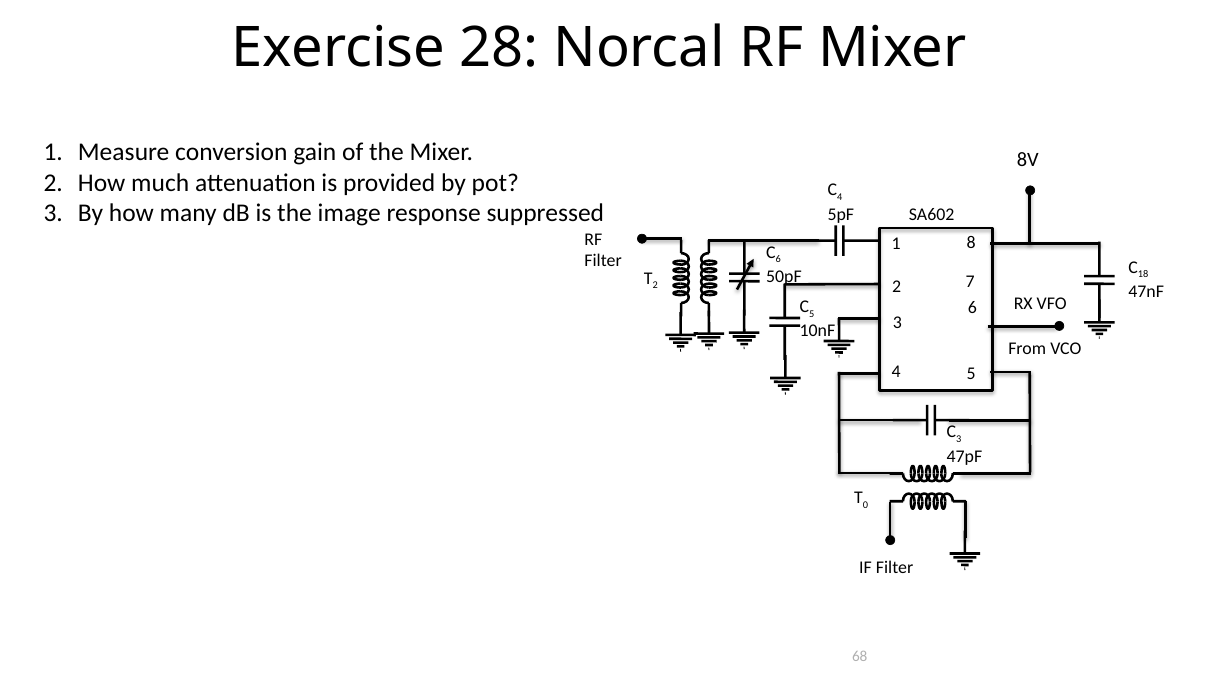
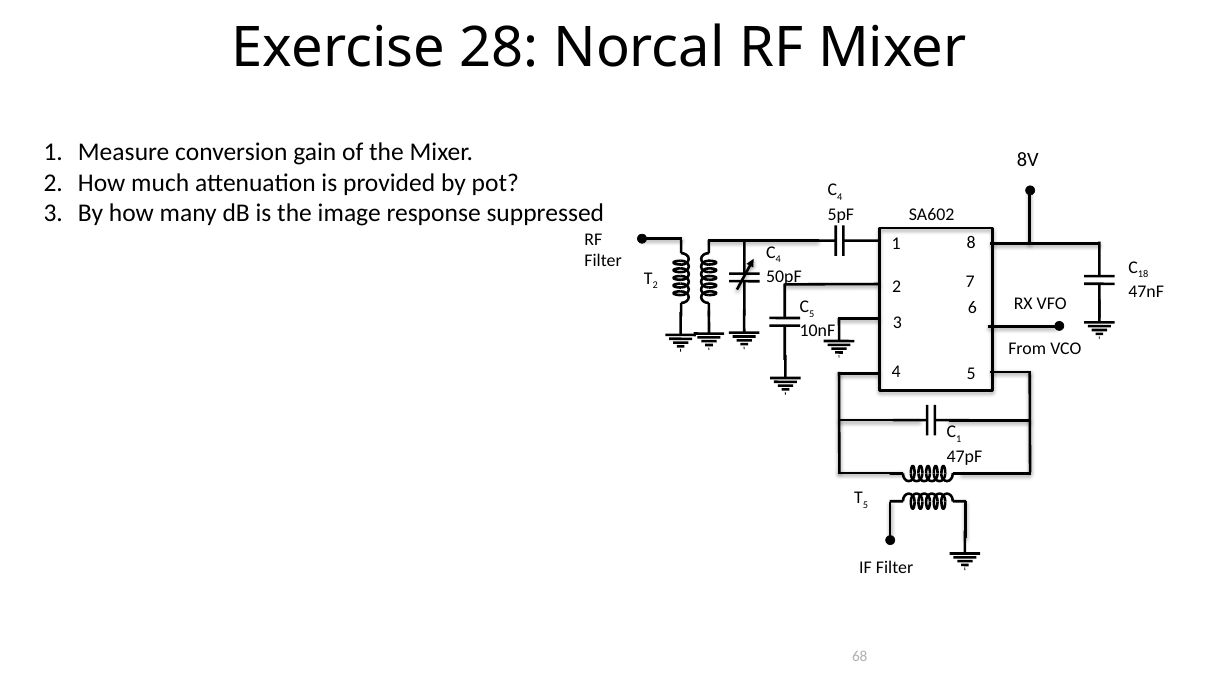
6: 6 -> 4 (778, 260)
3: 3 -> 1 (959, 439)
0: 0 -> 5 (865, 505)
